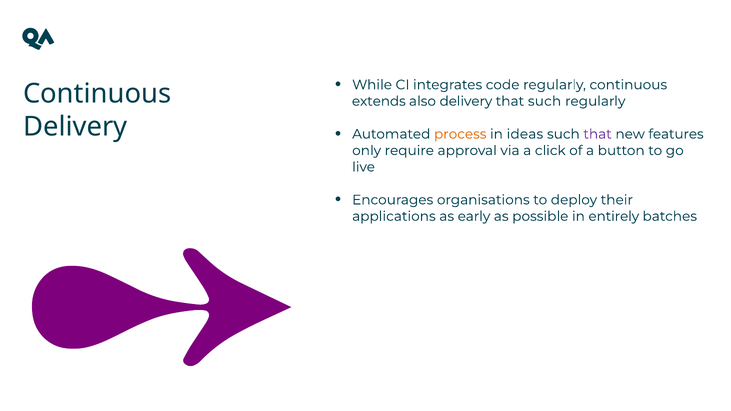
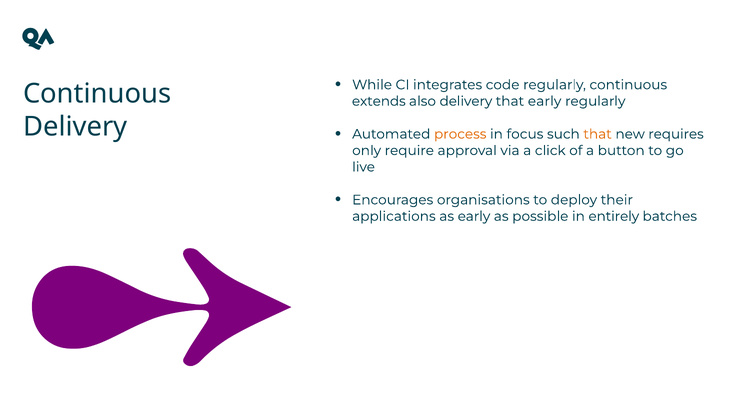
that such: such -> early (545, 101)
ideas: ideas -> focus (525, 134)
that colour: purple -> orange (598, 134)
features: features -> requires (676, 134)
